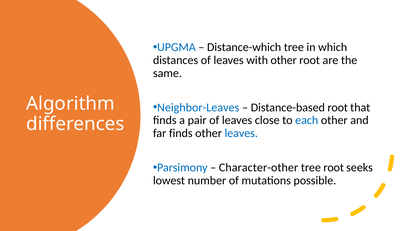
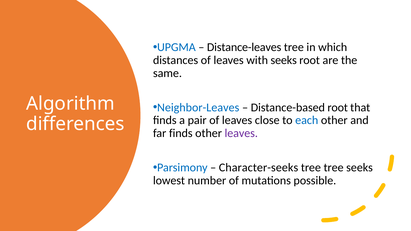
Distance-which: Distance-which -> Distance-leaves (244, 47)
with other: other -> seeks (284, 60)
leaves colour: blue -> purple (241, 133)
Character-other: Character-other -> Character-seeks (259, 168)
tree root: root -> tree (334, 168)
